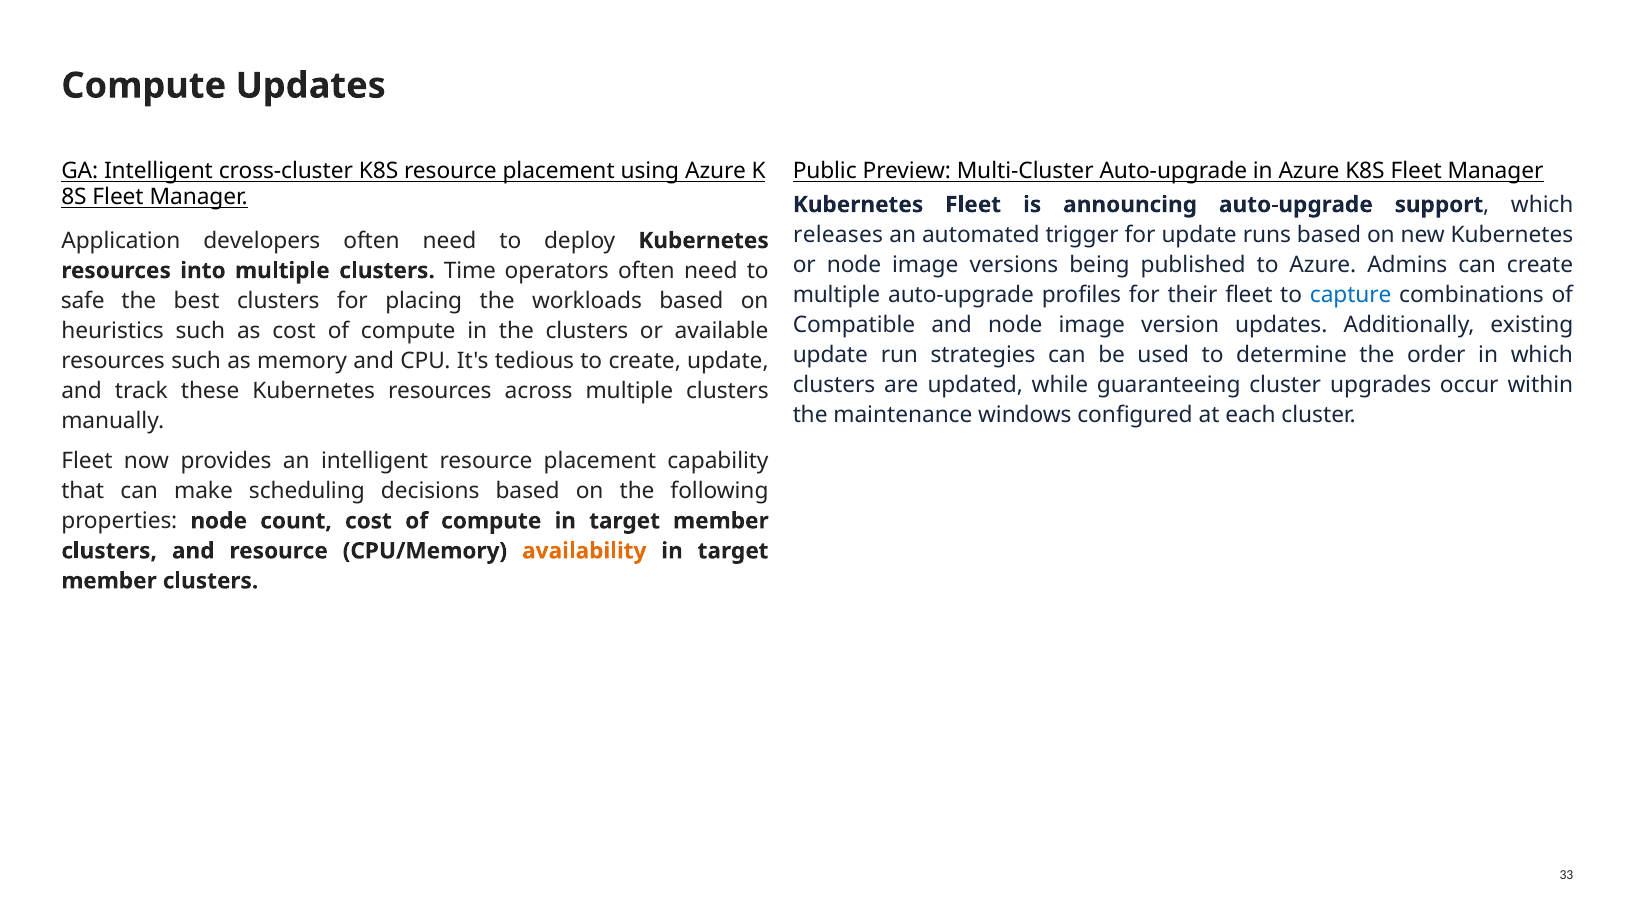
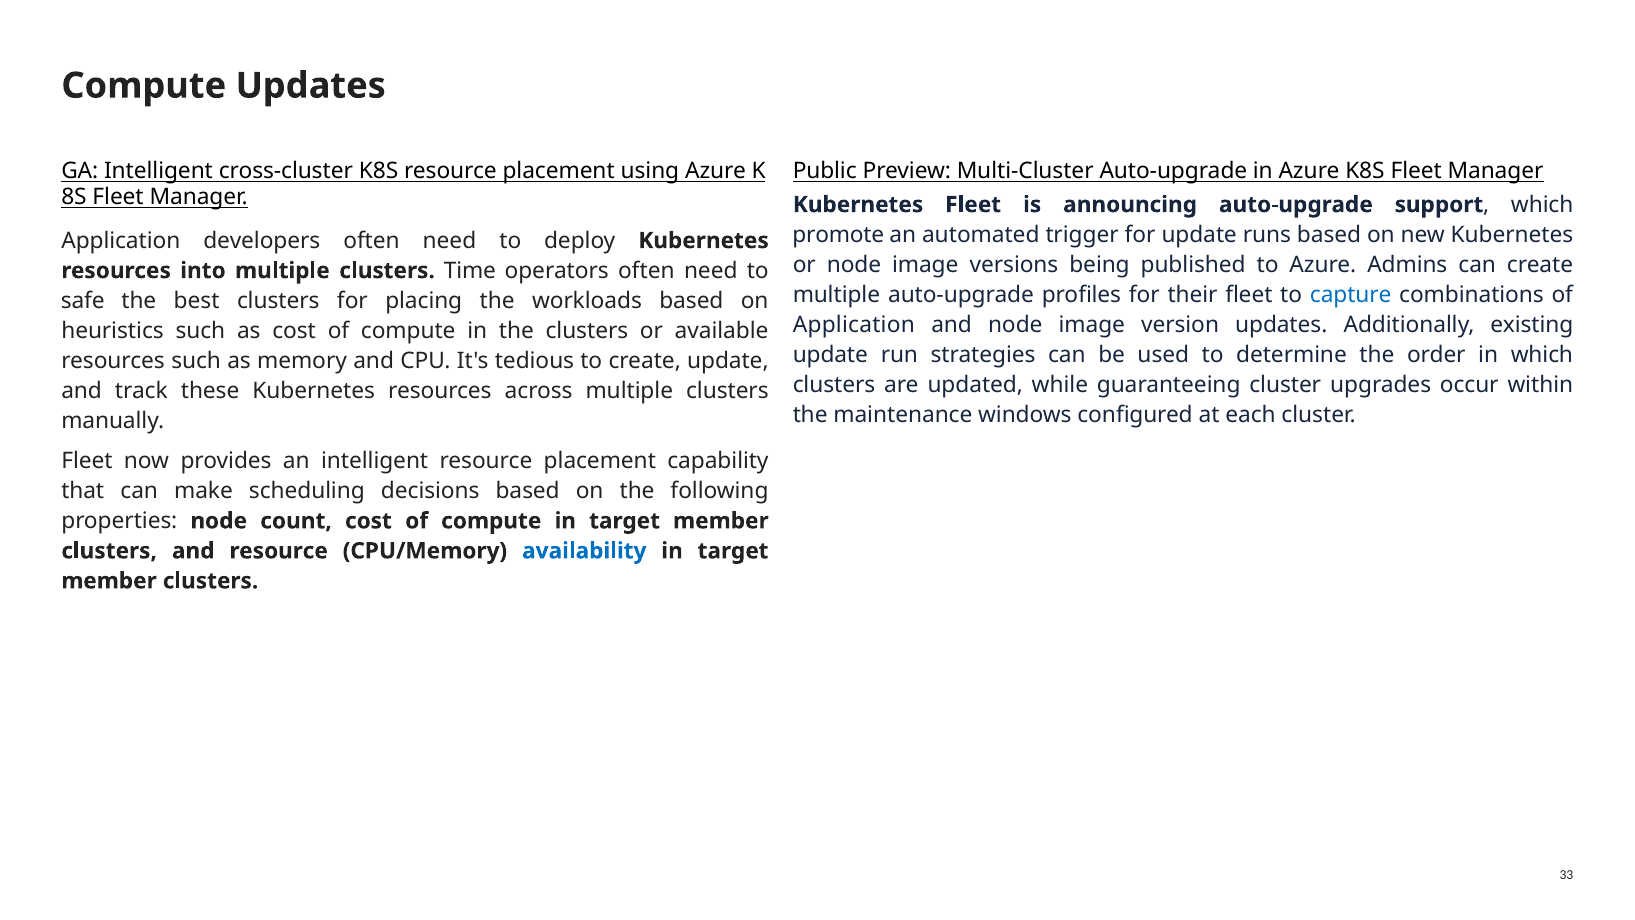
releases: releases -> promote (838, 235)
Compatible: Compatible -> Application (854, 325)
availability colour: orange -> blue (584, 551)
